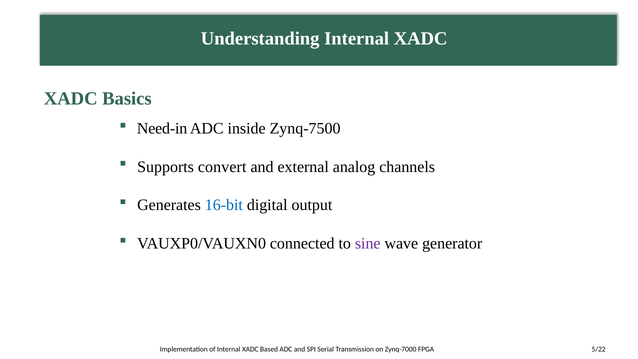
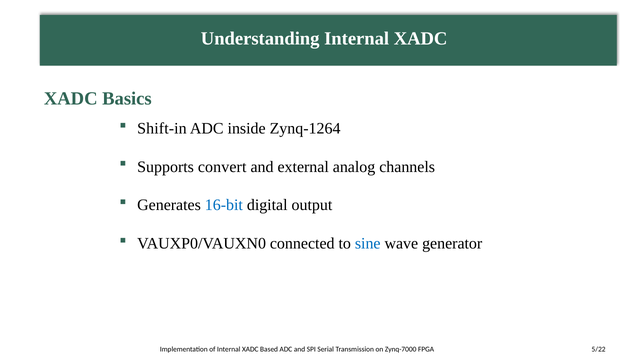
Need-in: Need-in -> Shift-in (162, 128)
Zynq-7500: Zynq-7500 -> Zynq-1264 (305, 128)
sine colour: purple -> blue (368, 243)
